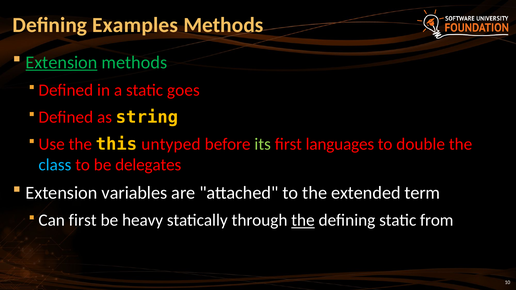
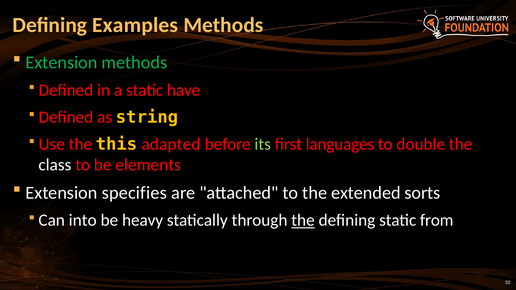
Extension underline: present -> none (62, 63)
goes: goes -> have (184, 90)
untyped: untyped -> adapted (171, 144)
class colour: light blue -> white (55, 165)
delegates: delegates -> elements (148, 165)
variables: variables -> specifies (134, 193)
term: term -> sorts (422, 193)
Can first: first -> into (83, 221)
